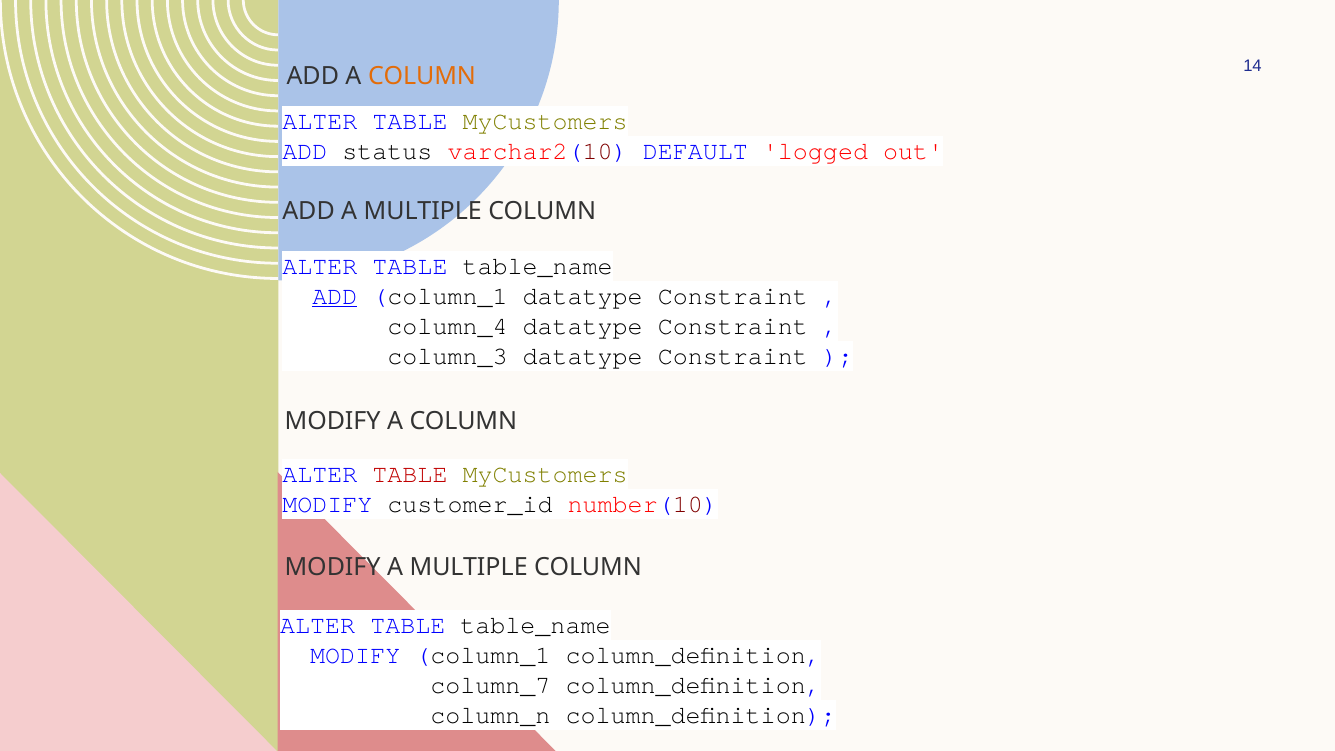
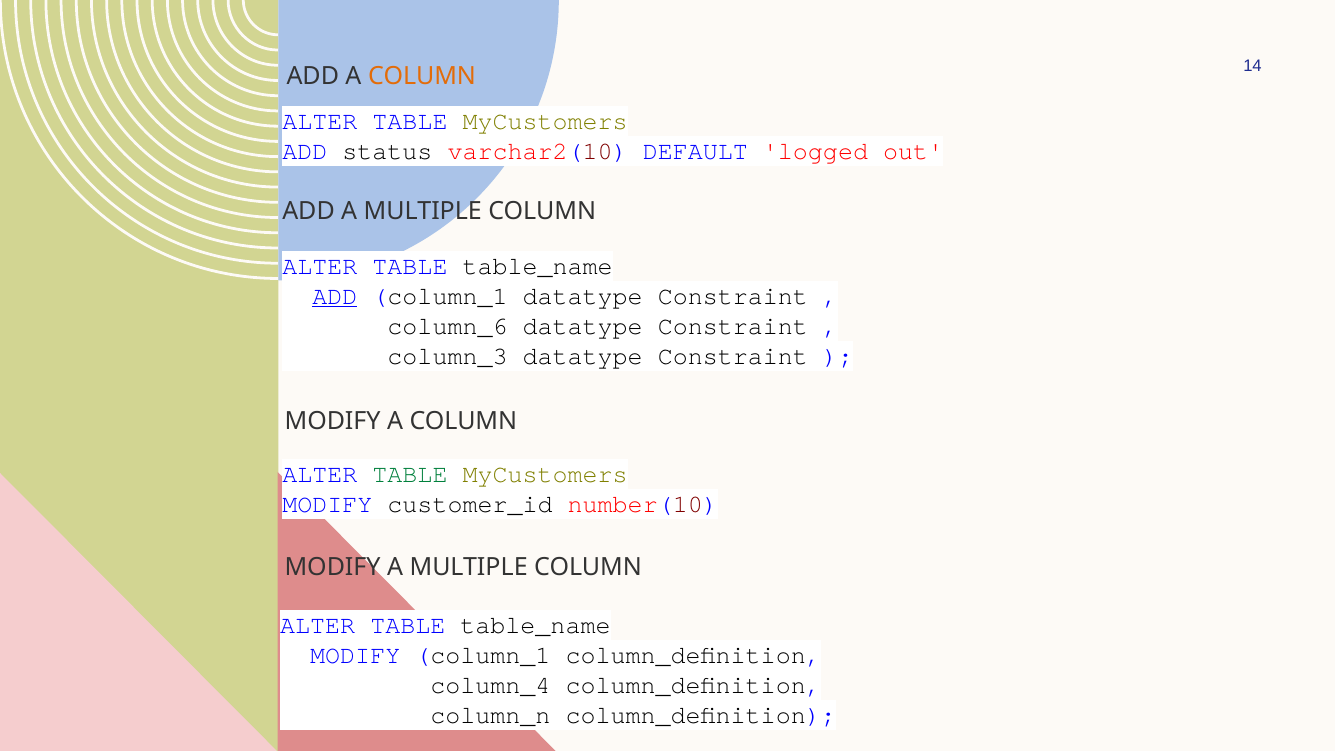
column_4: column_4 -> column_6 (448, 326)
TABLE colour: red -> green (410, 474)
column_7: column_7 -> column_4 (490, 685)
